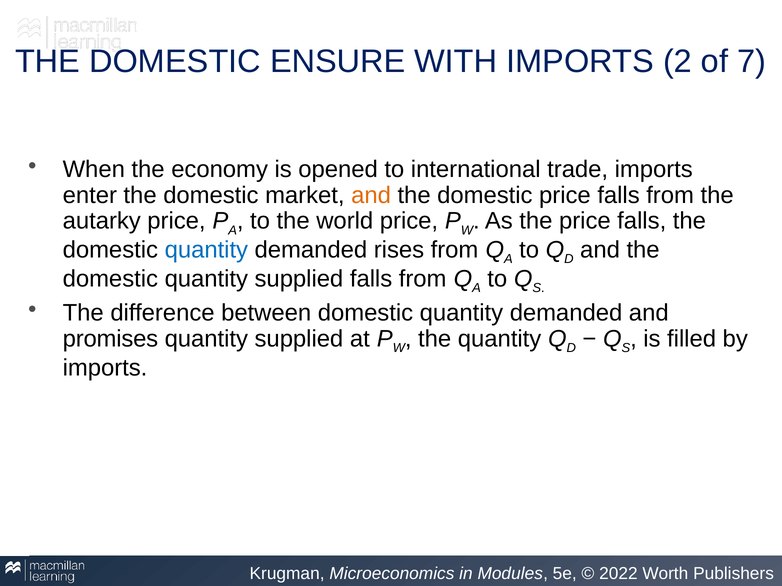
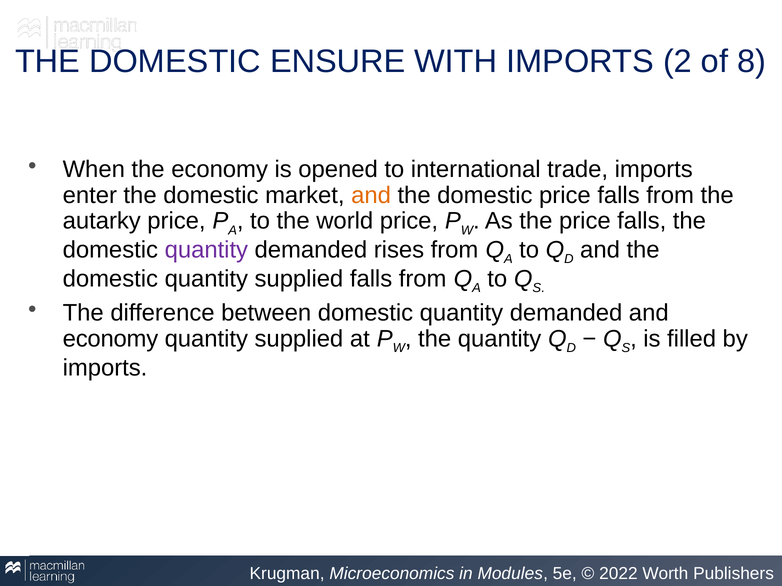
7: 7 -> 8 (752, 62)
quantity colour: blue -> purple (206, 250)
promises: promises -> economy (110, 339)
